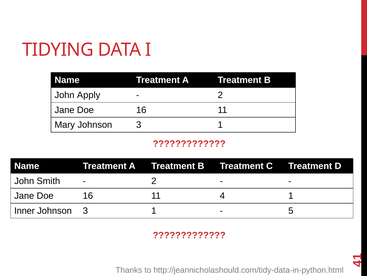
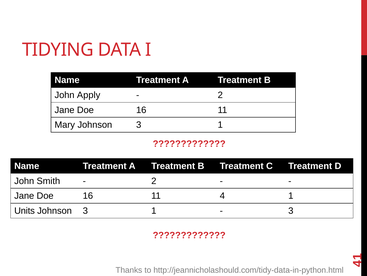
Inner: Inner -> Units (25, 210)
5: 5 -> 3 (291, 210)
